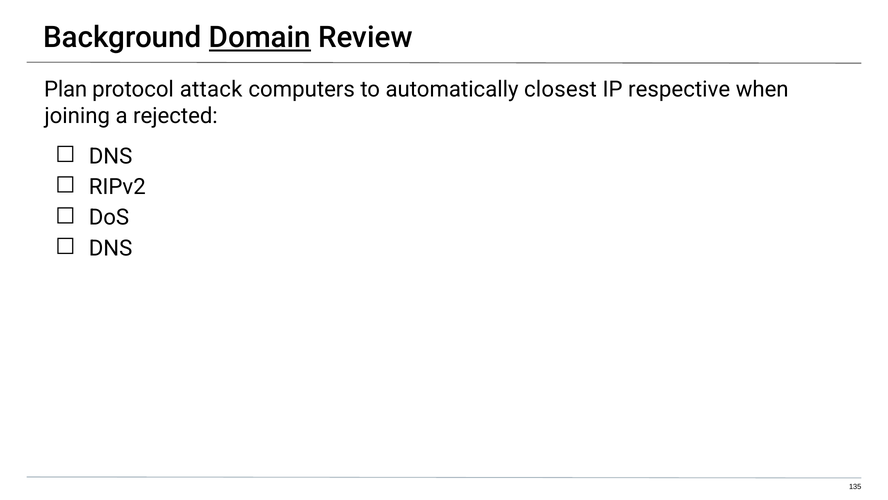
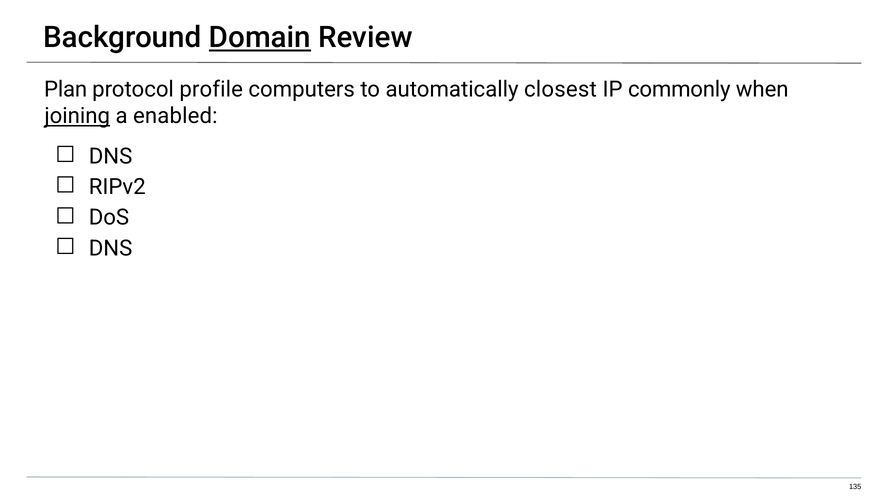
attack: attack -> profile (211, 89)
respective: respective -> commonly (679, 89)
joining underline: none -> present (77, 116)
rejected: rejected -> enabled (175, 116)
